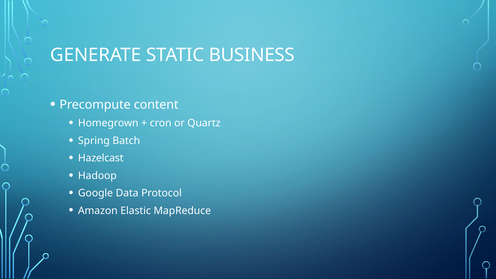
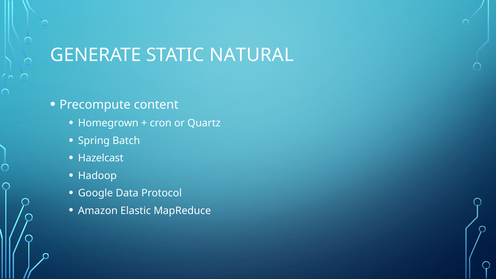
BUSINESS: BUSINESS -> NATURAL (252, 55)
